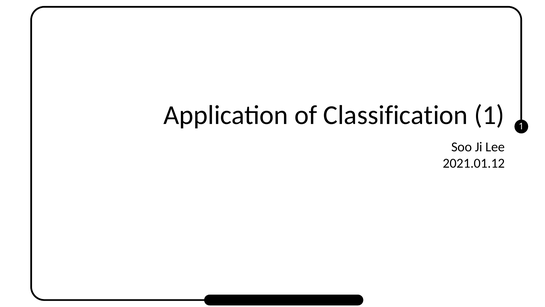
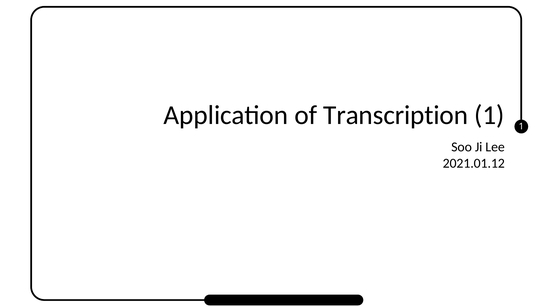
Classification: Classification -> Transcription (396, 115)
